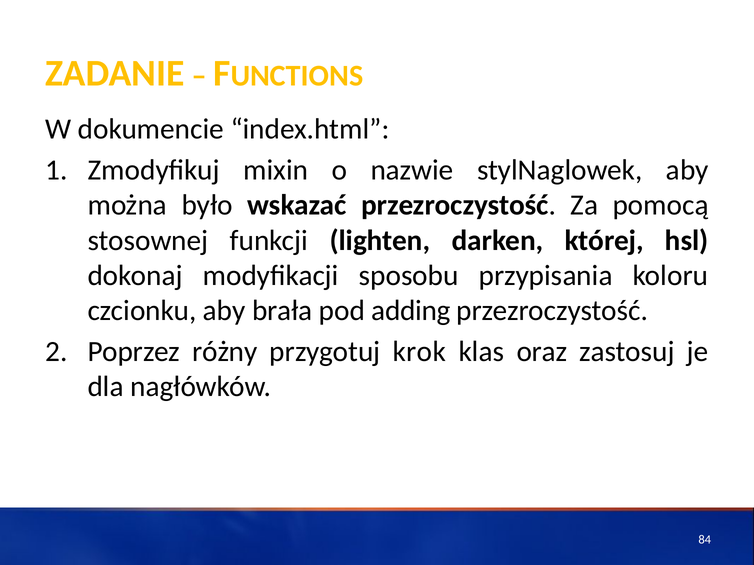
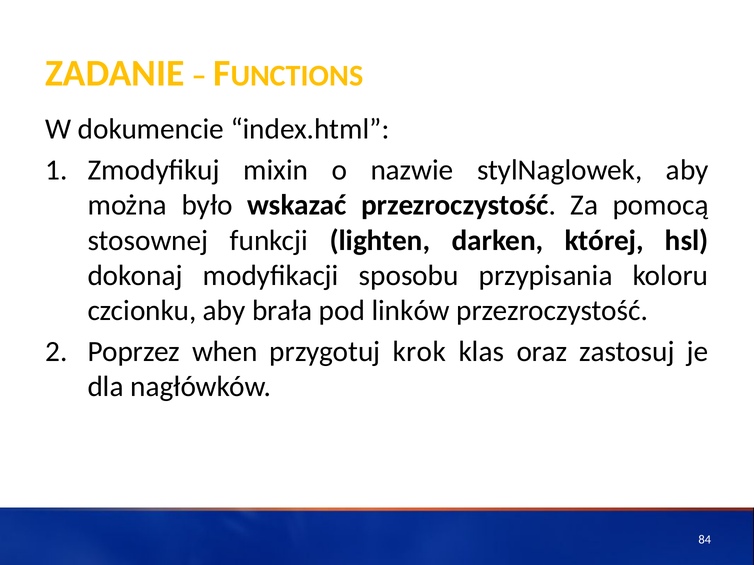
adding: adding -> linków (411, 311)
różny: różny -> when (225, 352)
